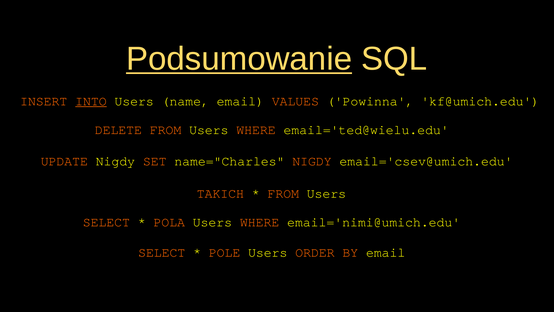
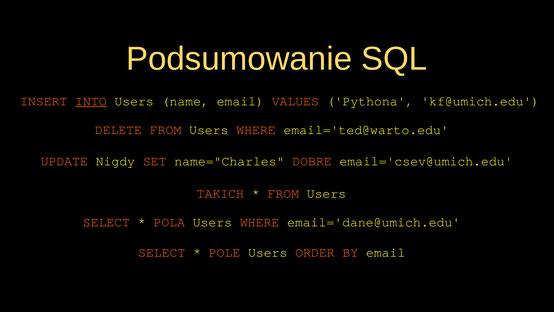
Podsumowanie underline: present -> none (239, 59)
Powinna: Powinna -> Pythona (370, 101)
email='ted@wielu.edu: email='ted@wielu.edu -> email='ted@warto.edu (366, 130)
name="Charles NIGDY: NIGDY -> DOBRE (312, 161)
email='nimi@umich.edu: email='nimi@umich.edu -> email='dane@umich.edu (374, 222)
